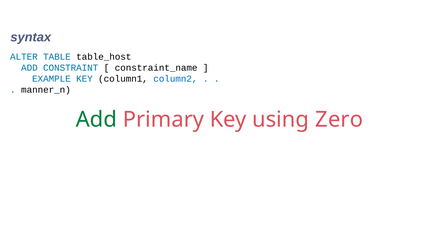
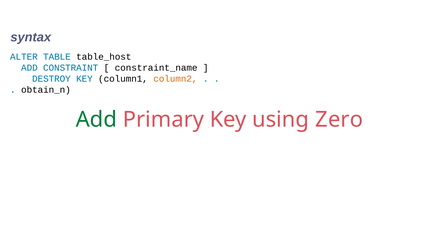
EXAMPLE: EXAMPLE -> DESTROY (51, 79)
column2 colour: blue -> orange (175, 79)
manner_n: manner_n -> obtain_n (46, 90)
